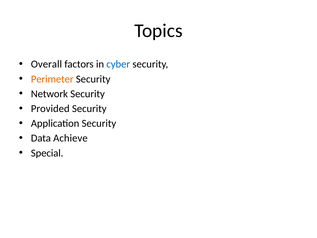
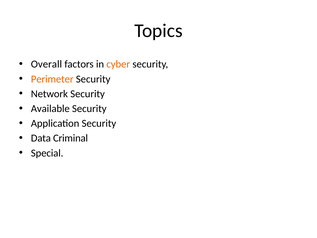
cyber colour: blue -> orange (118, 64)
Provided: Provided -> Available (50, 109)
Achieve: Achieve -> Criminal (71, 138)
